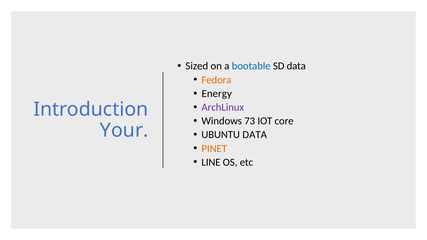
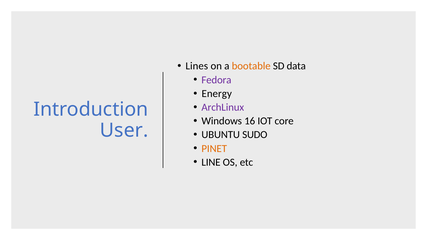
Sized: Sized -> Lines (197, 66)
bootable colour: blue -> orange (251, 66)
Fedora colour: orange -> purple (216, 80)
73: 73 -> 16 (250, 121)
Your: Your -> User (124, 131)
UBUNTU DATA: DATA -> SUDO (255, 135)
